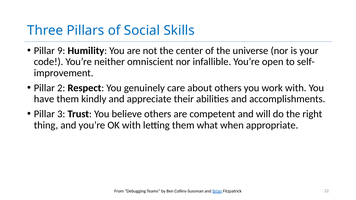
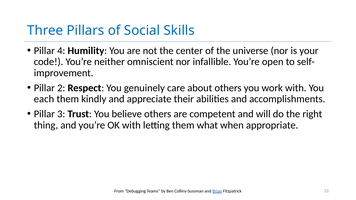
9: 9 -> 4 (61, 51)
have: have -> each (44, 99)
